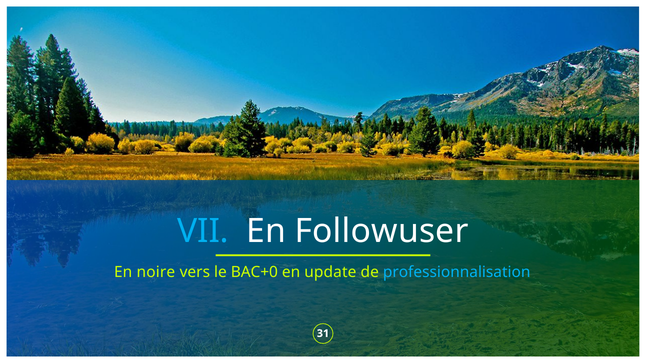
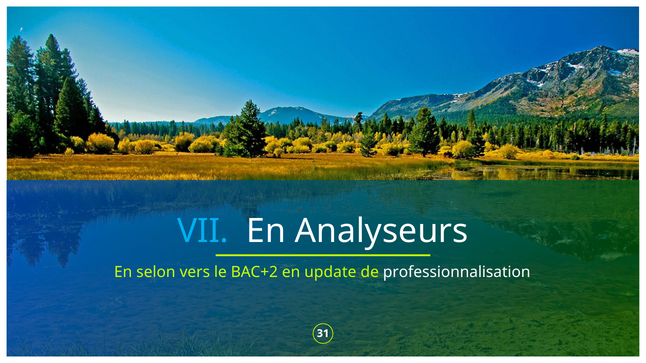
Followuser: Followuser -> Analyseurs (382, 231)
noire: noire -> selon (156, 273)
BAC+0: BAC+0 -> BAC+2 (254, 273)
professionnalisation colour: light blue -> white (457, 273)
